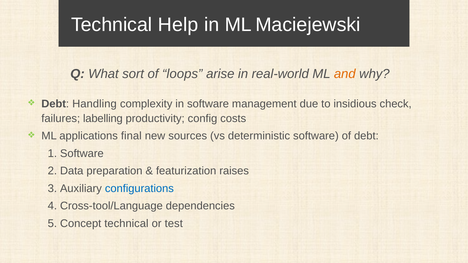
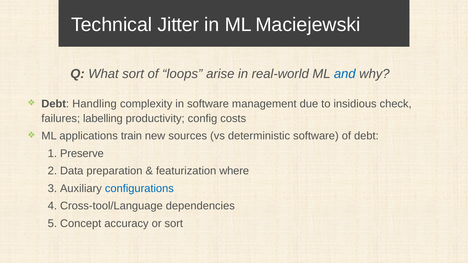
Help: Help -> Jitter (178, 25)
and colour: orange -> blue (345, 74)
final: final -> train (131, 136)
Software: Software -> Preserve (82, 154)
raises: raises -> where (234, 171)
Concept technical: technical -> accuracy (126, 224)
or test: test -> sort (174, 224)
